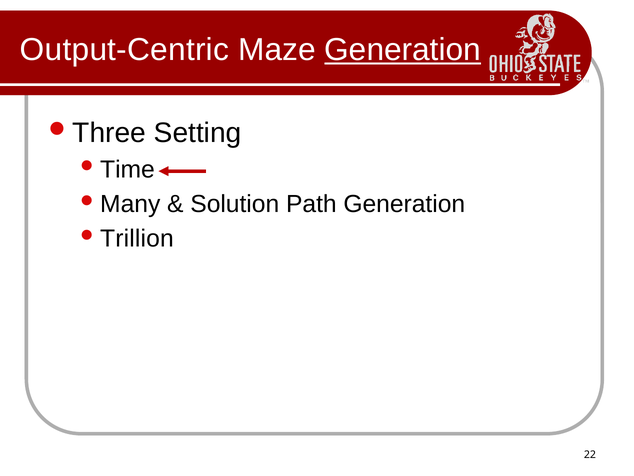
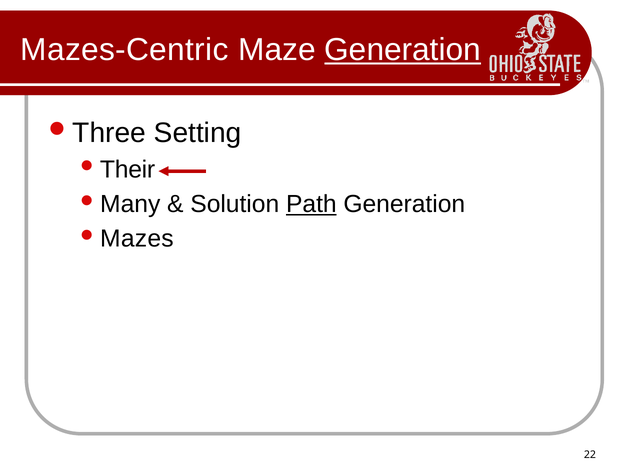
Output-Centric: Output-Centric -> Mazes-Centric (124, 50)
Time: Time -> Their (128, 169)
Path underline: none -> present (311, 204)
Trillion: Trillion -> Mazes (137, 238)
